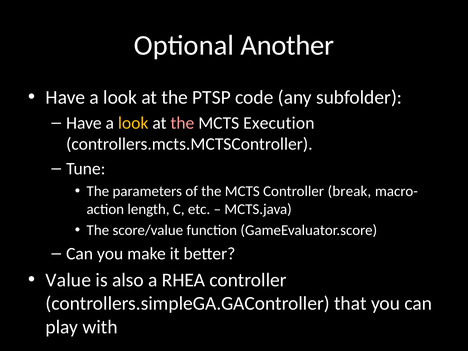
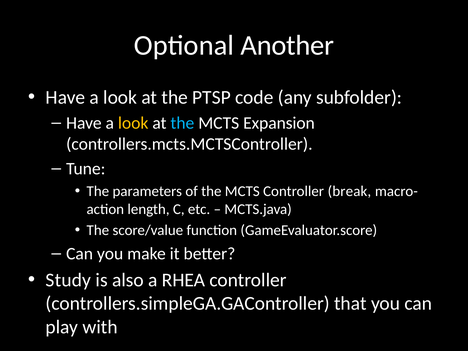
the colour: pink -> light blue (182, 123)
Execution: Execution -> Expansion (279, 123)
Value: Value -> Study (68, 280)
